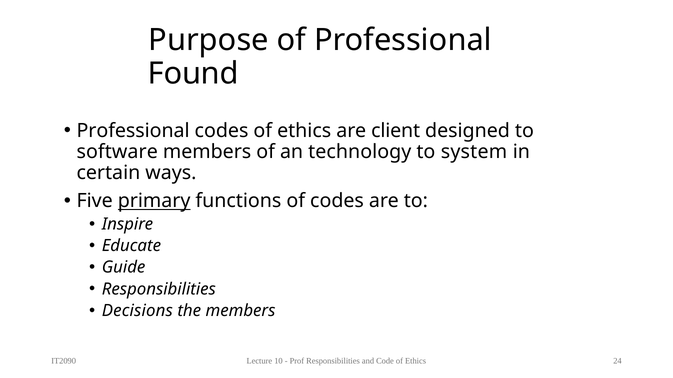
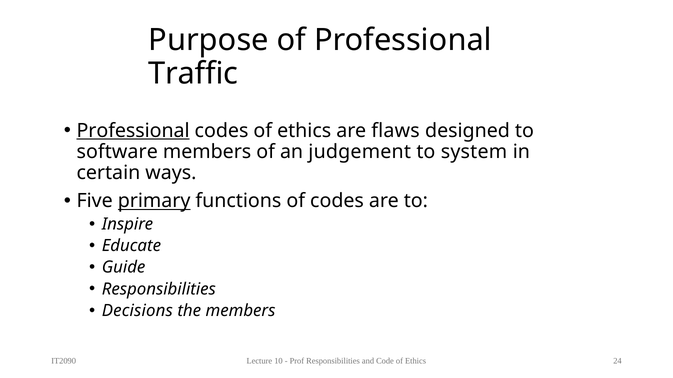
Found: Found -> Traffic (193, 74)
Professional underline: none -> present (133, 131)
client: client -> flaws (395, 131)
technology: technology -> judgement (360, 152)
